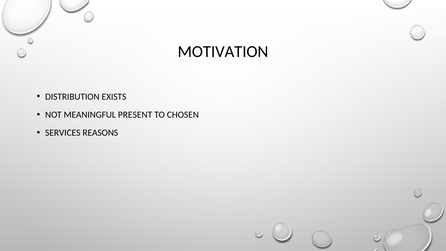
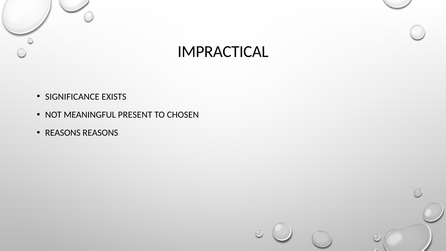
MOTIVATION: MOTIVATION -> IMPRACTICAL (223, 52)
DISTRIBUTION: DISTRIBUTION -> SIGNIFICANCE (72, 97)
SERVICES: SERVICES -> REASONS (63, 133)
